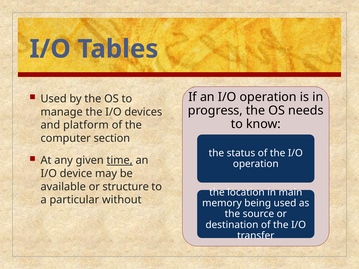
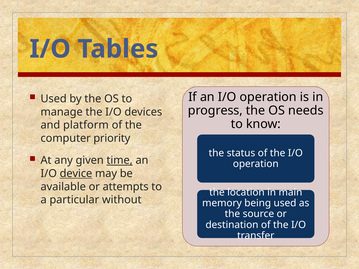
section: section -> priority (112, 138)
device underline: none -> present (76, 174)
structure: structure -> attempts (126, 187)
